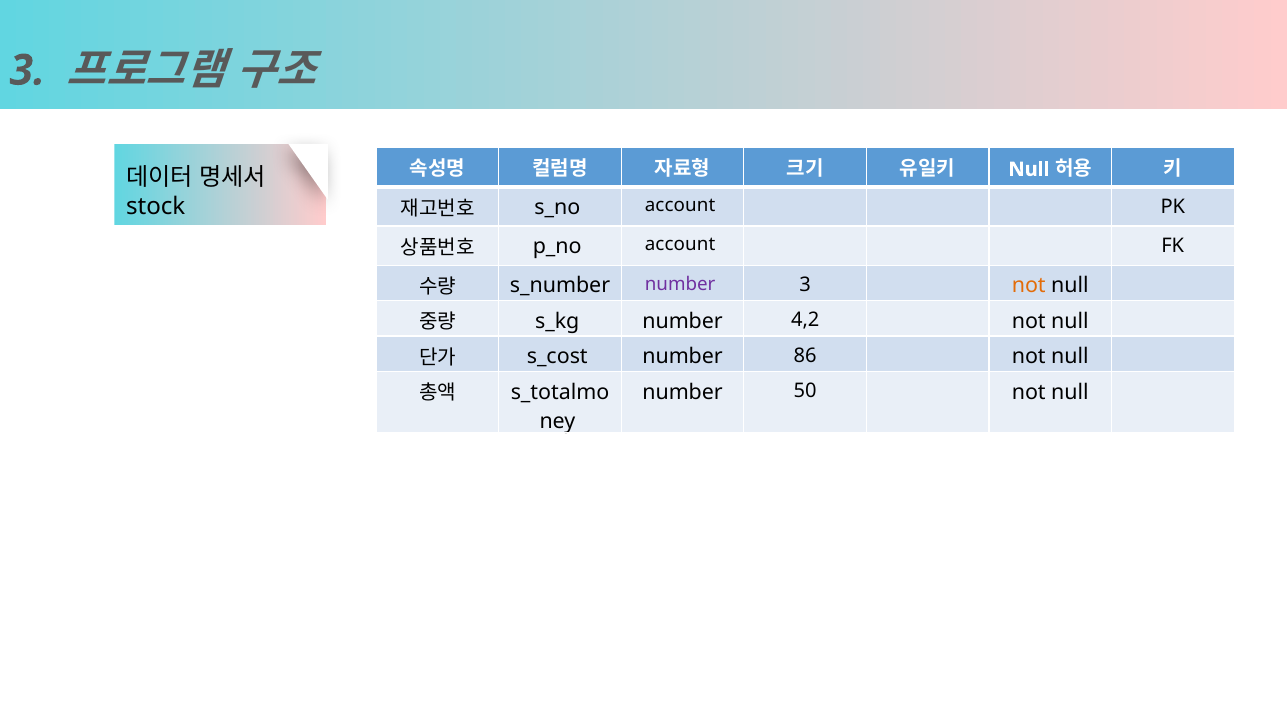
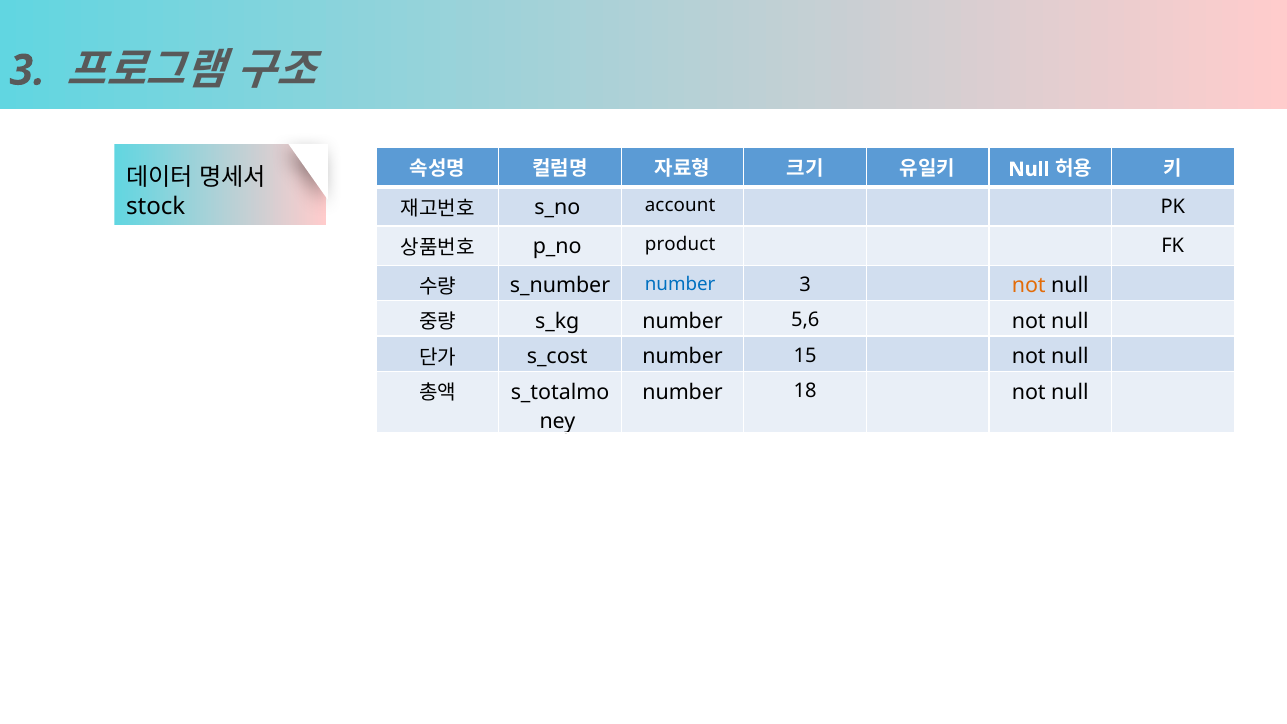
account: account -> product (680, 245)
number colour: purple -> blue (680, 284)
4,2: 4,2 -> 5,6 (805, 320)
86: 86 -> 15 (805, 356)
50: 50 -> 18 (805, 391)
